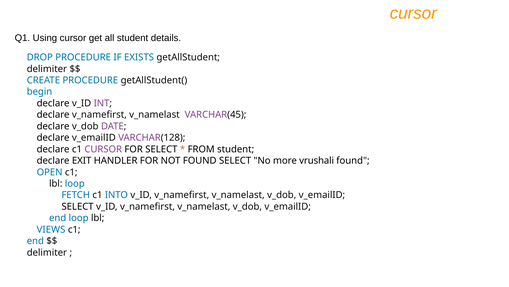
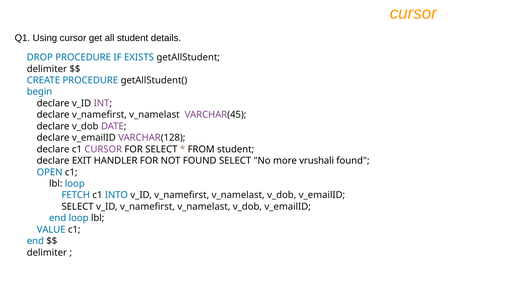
VIEWS: VIEWS -> VALUE (51, 229)
